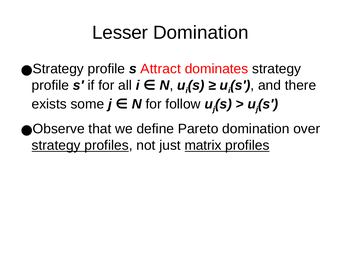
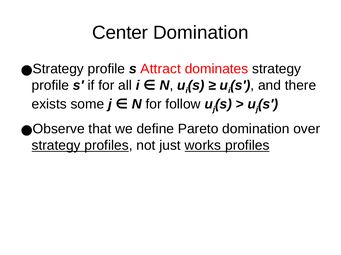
Lesser: Lesser -> Center (120, 33)
matrix: matrix -> works (203, 146)
